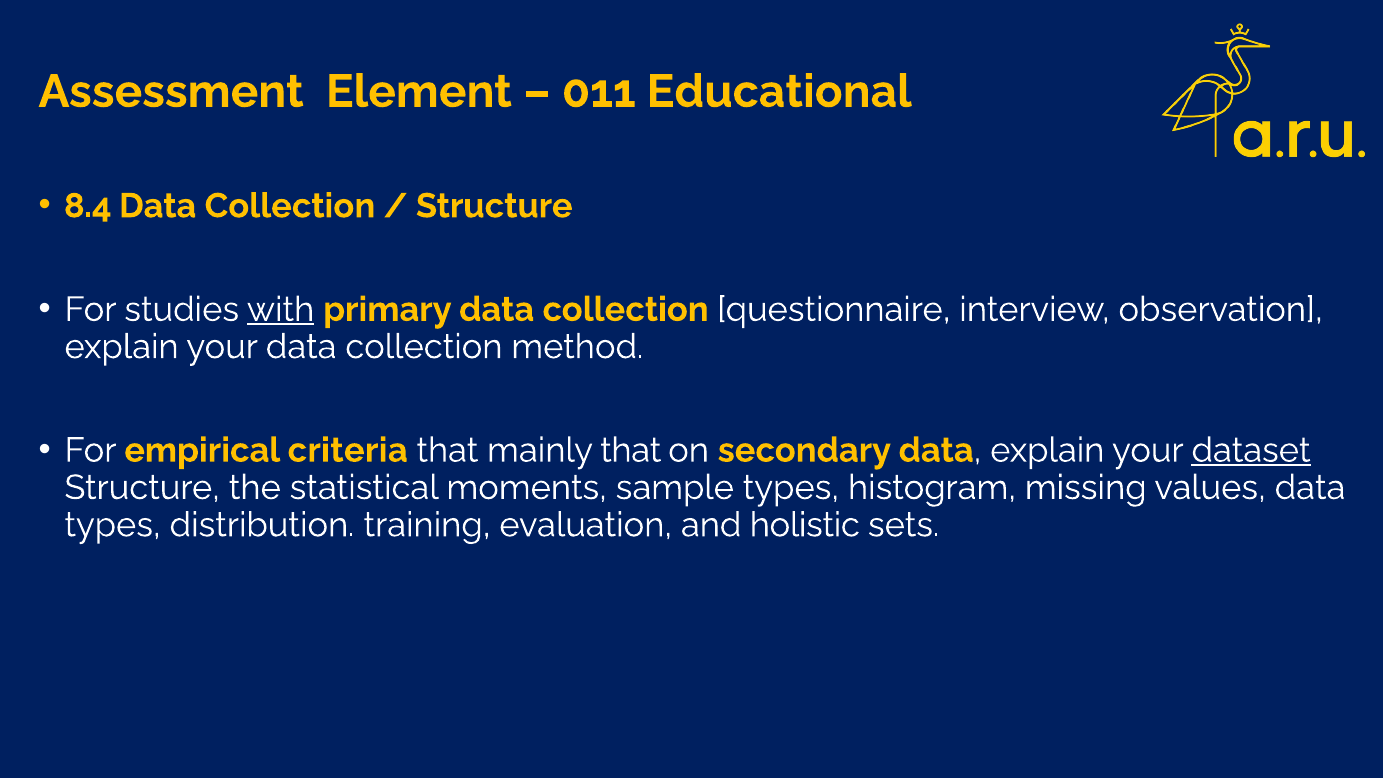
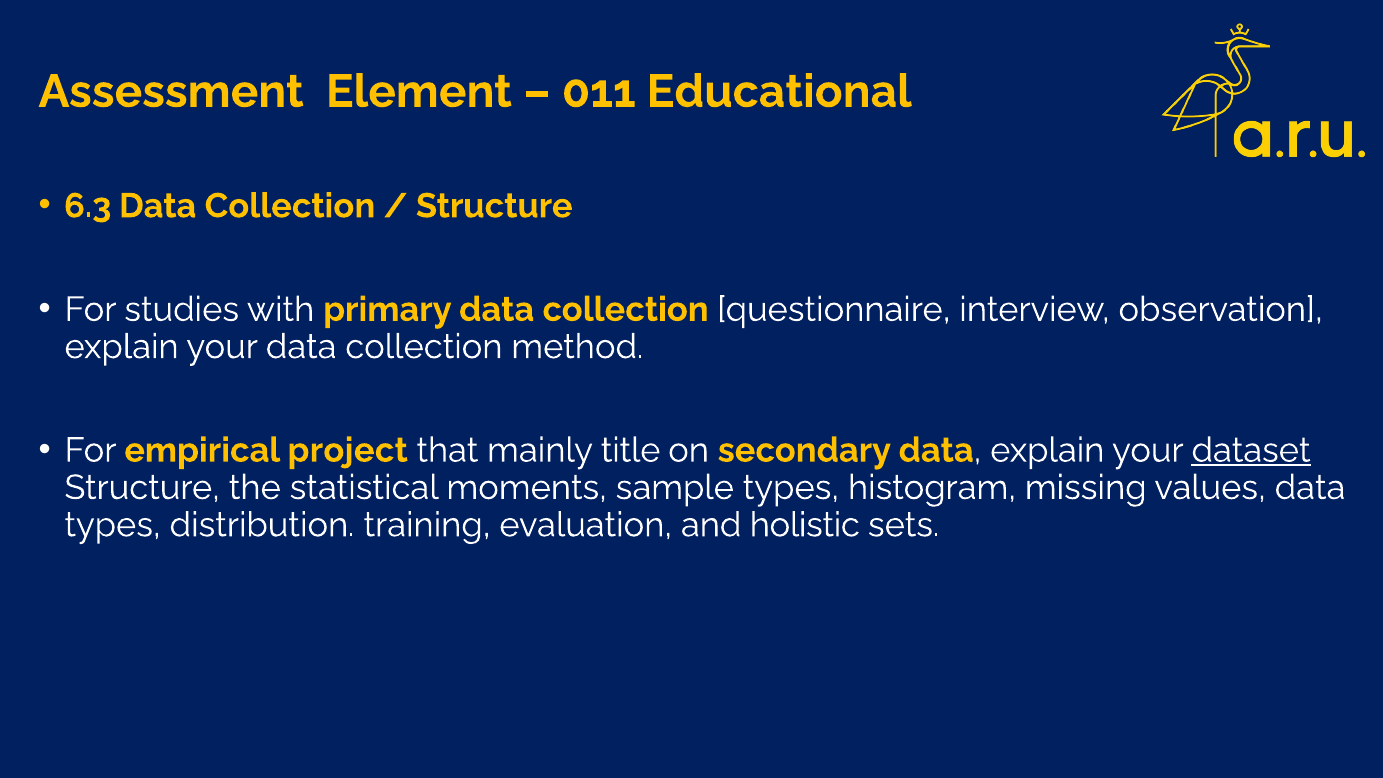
8.4: 8.4 -> 6.3 (88, 206)
with underline: present -> none (281, 309)
criteria: criteria -> project (348, 450)
mainly that: that -> title (631, 450)
